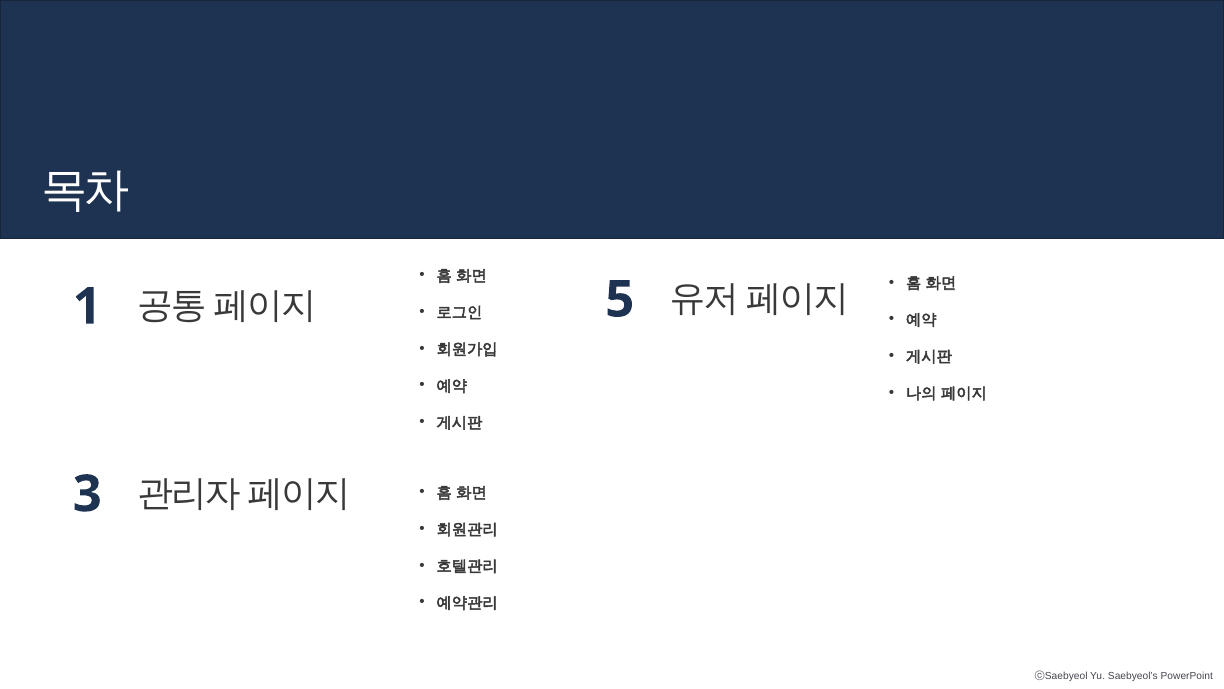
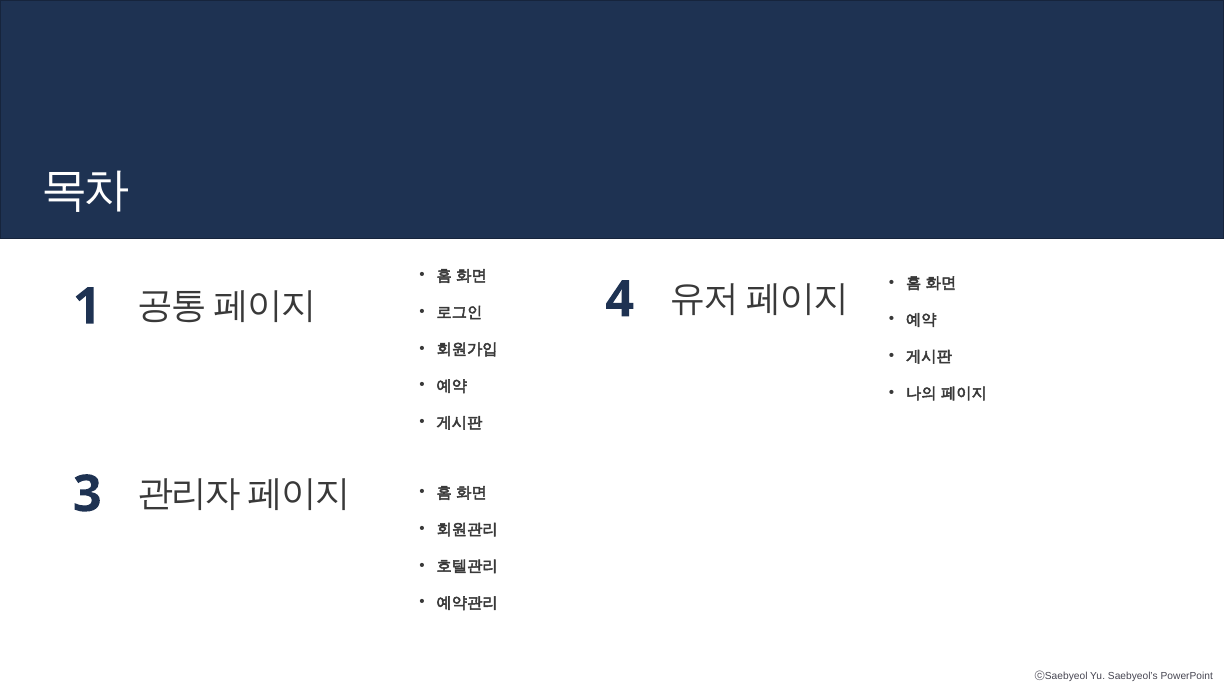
5: 5 -> 4 (620, 299)
